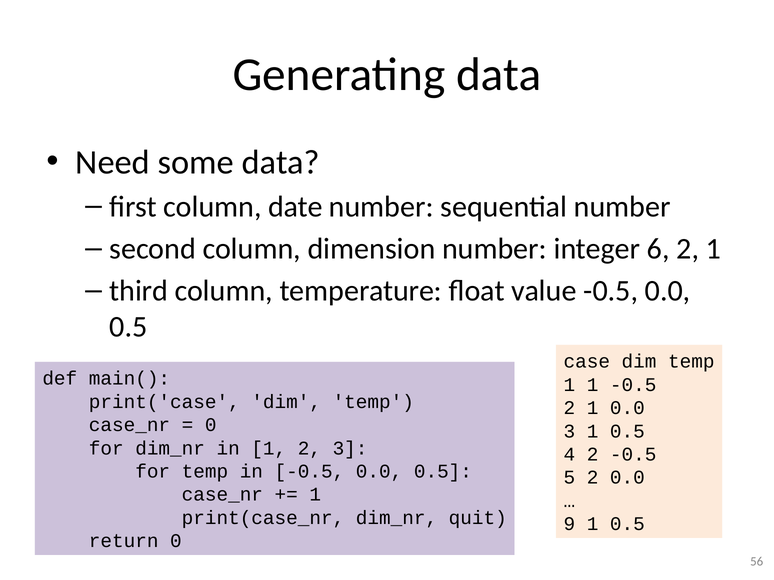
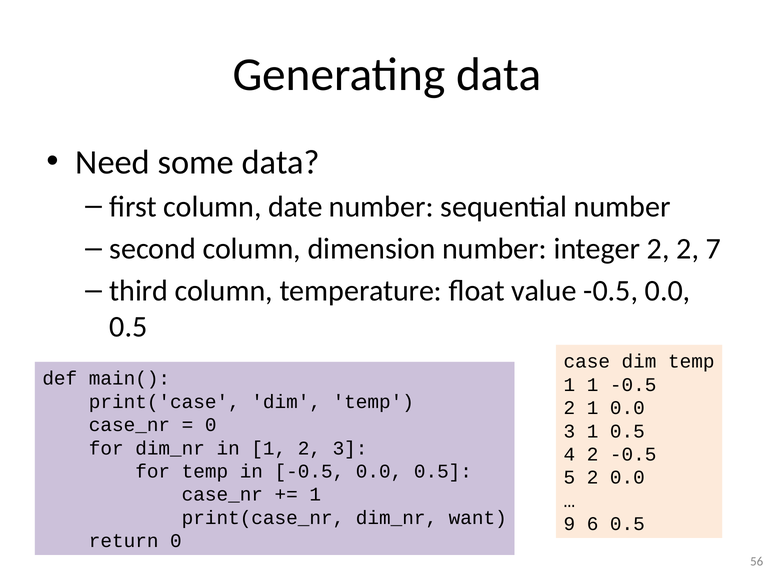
integer 6: 6 -> 2 (658, 249)
1: 1 -> 7 (713, 249)
quit: quit -> want (478, 518)
9 1: 1 -> 6 (593, 524)
